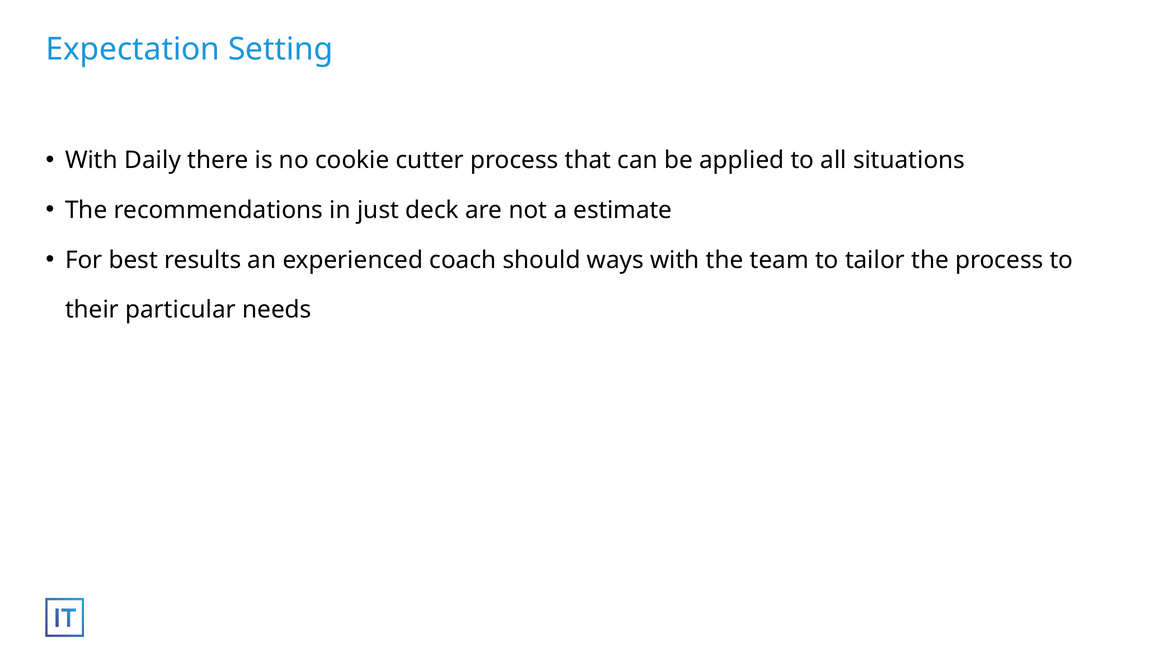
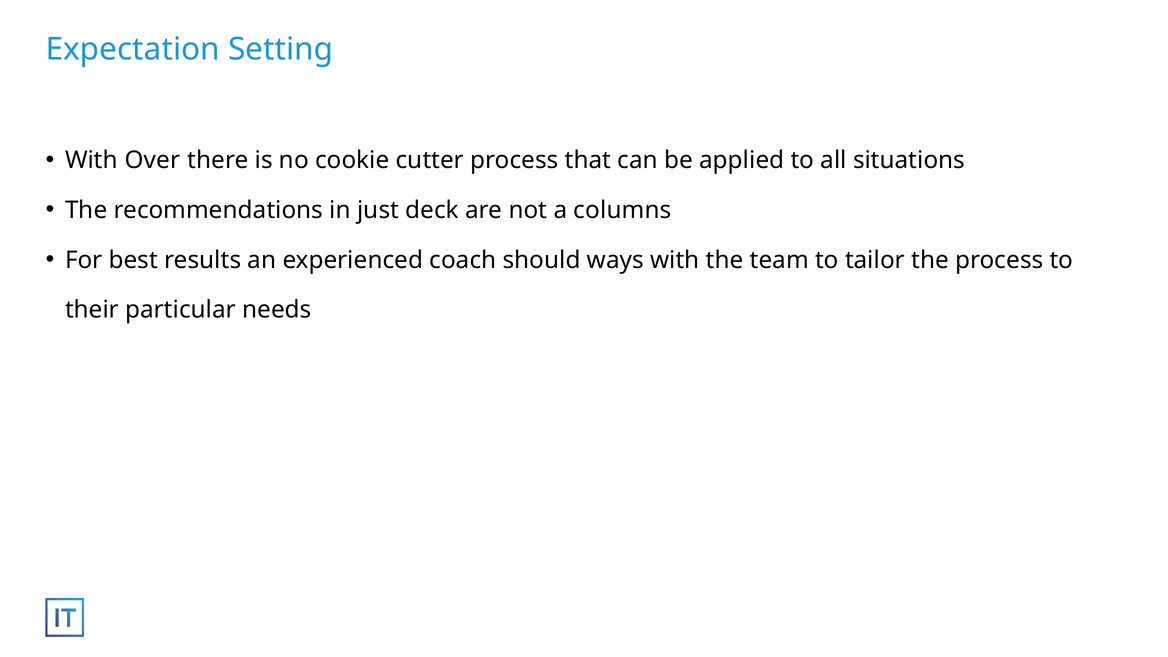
Daily: Daily -> Over (152, 160)
estimate: estimate -> columns (623, 210)
